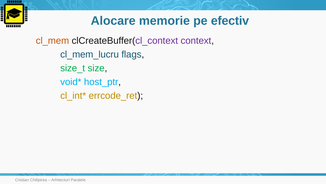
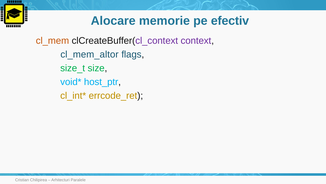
cl_mem_lucru: cl_mem_lucru -> cl_mem_altor (89, 54)
